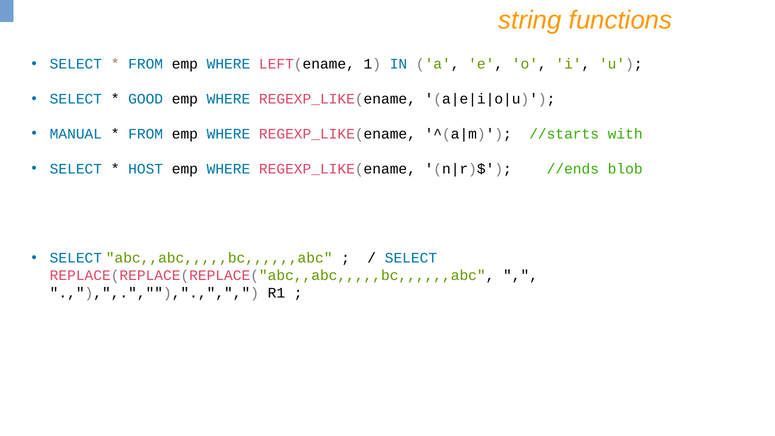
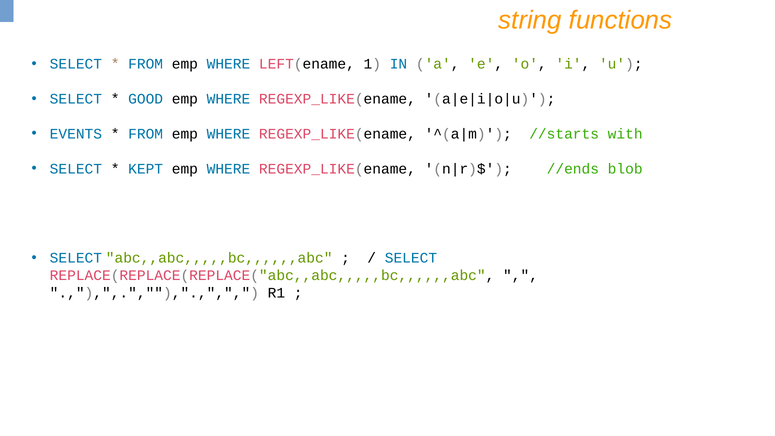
MANUAL: MANUAL -> EVENTS (76, 134)
HOST: HOST -> KEPT (146, 169)
